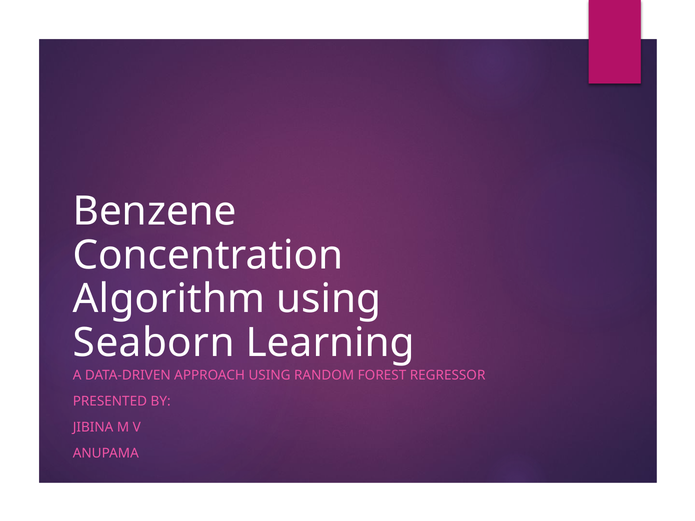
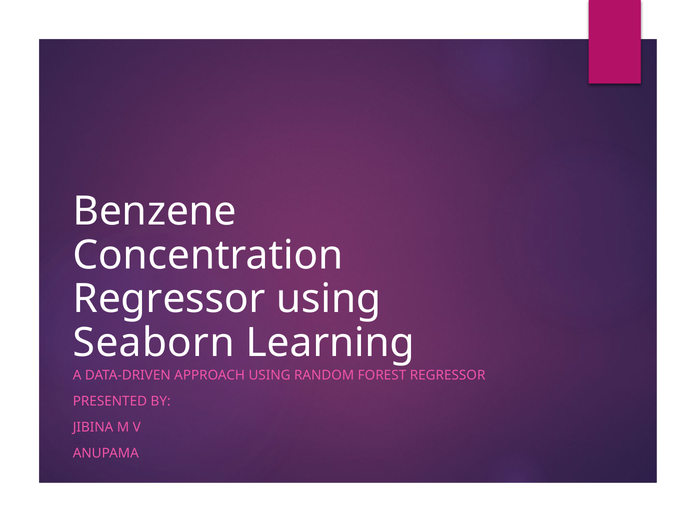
Algorithm: Algorithm -> Regressor (169, 299)
